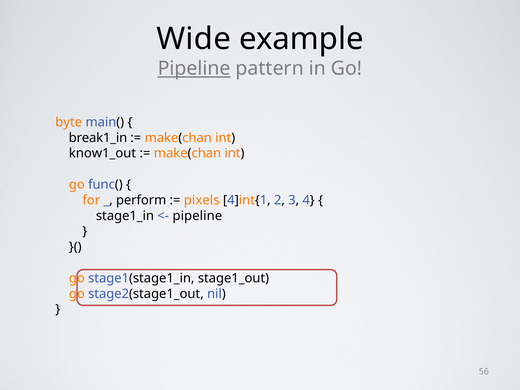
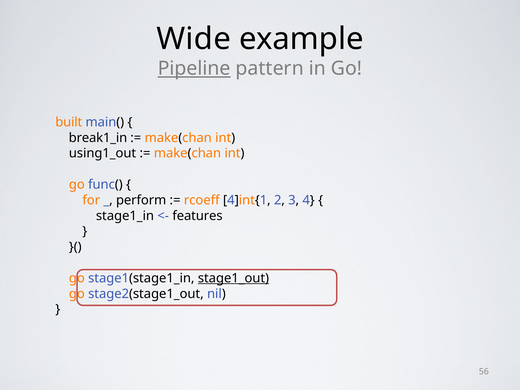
byte: byte -> built (69, 122)
know1_out: know1_out -> using1_out (103, 153)
pixels: pixels -> rcoeff (202, 200)
pipeline: pipeline -> features (197, 216)
stage1_out underline: none -> present (233, 278)
